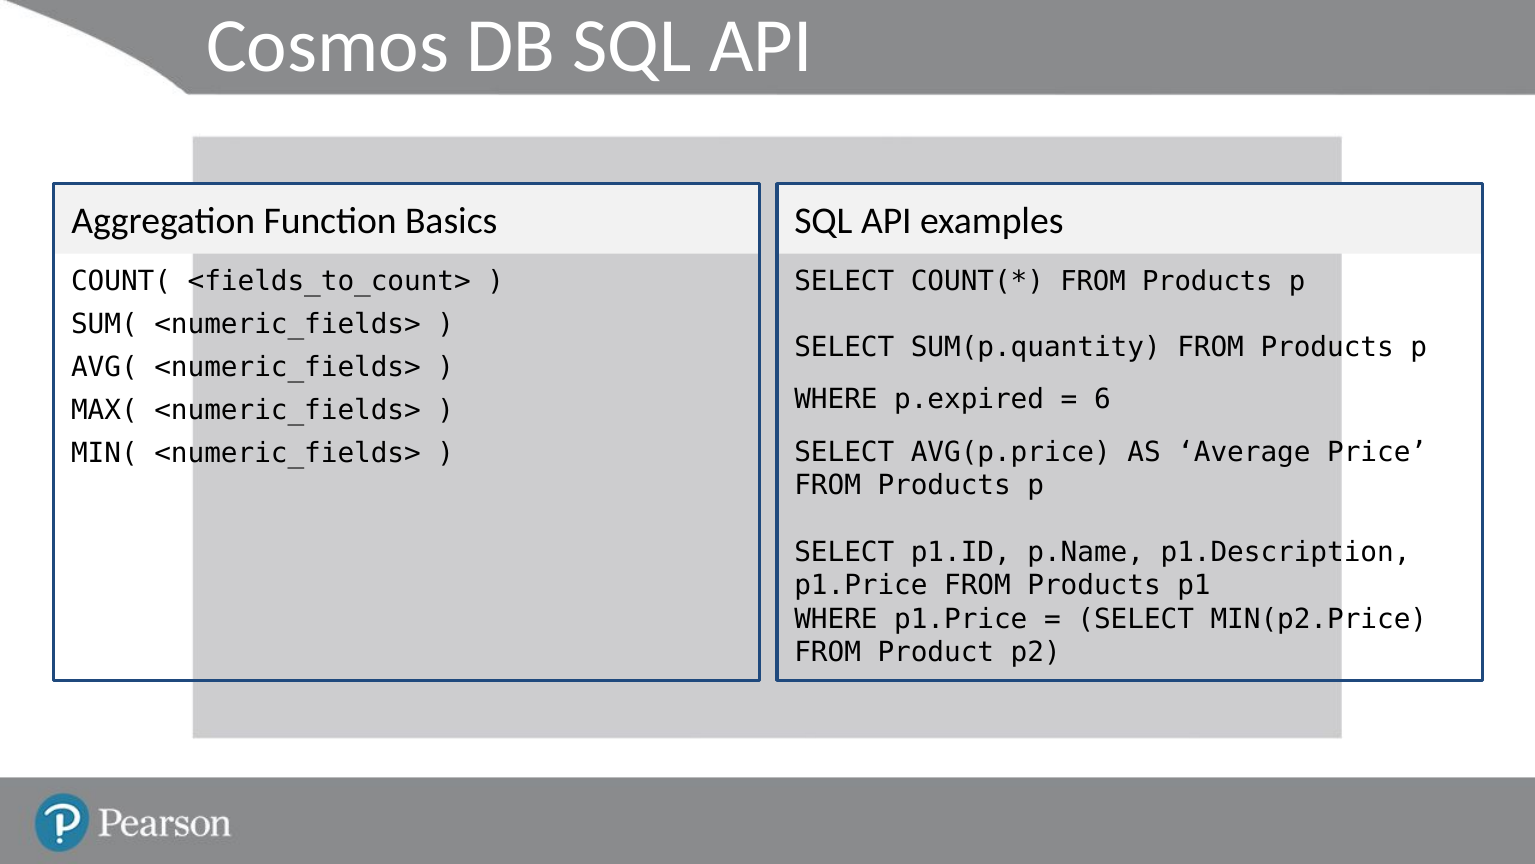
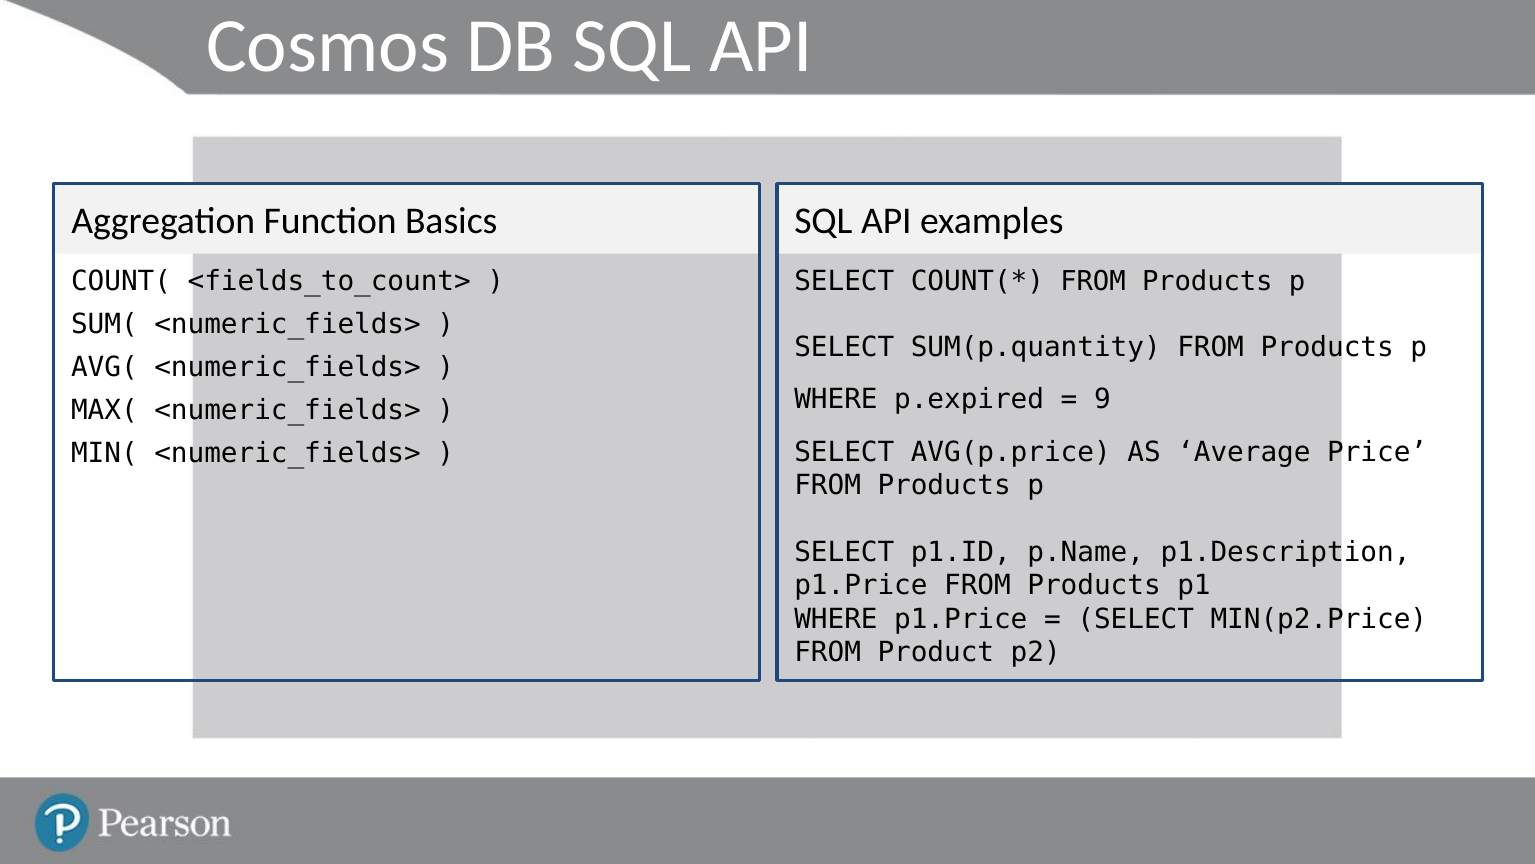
6: 6 -> 9 (1102, 399)
